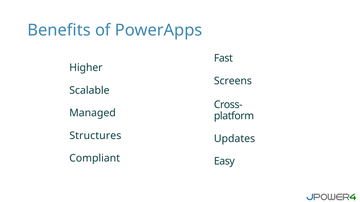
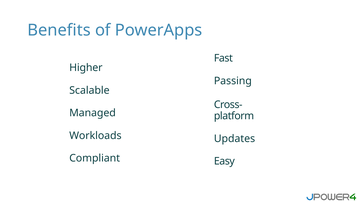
Screens: Screens -> Passing (233, 81)
Structures: Structures -> Workloads (95, 136)
